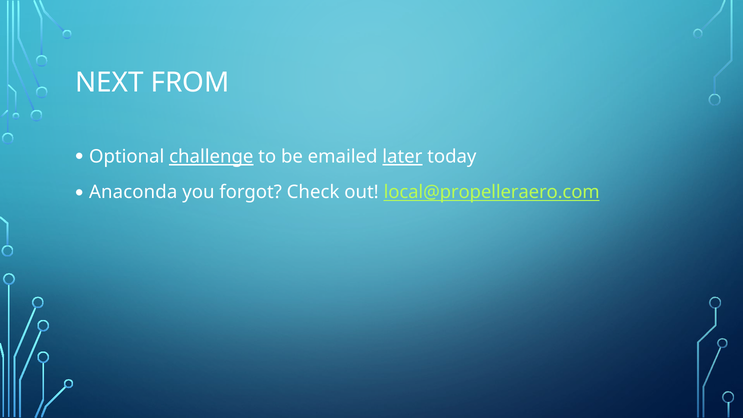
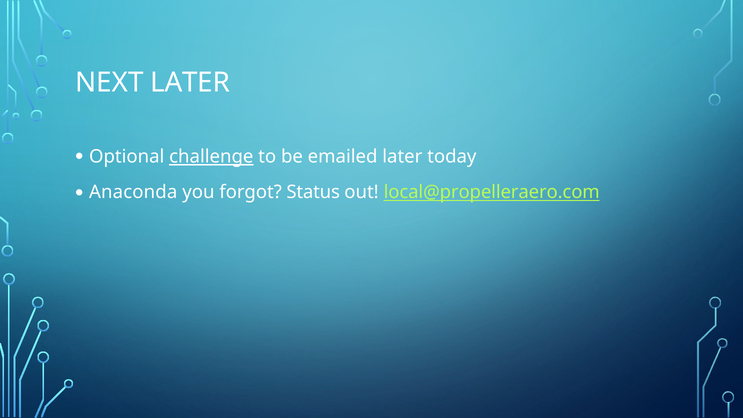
NEXT FROM: FROM -> LATER (190, 83)
later underline: present -> none (402, 157)
Check: Check -> Status (313, 192)
